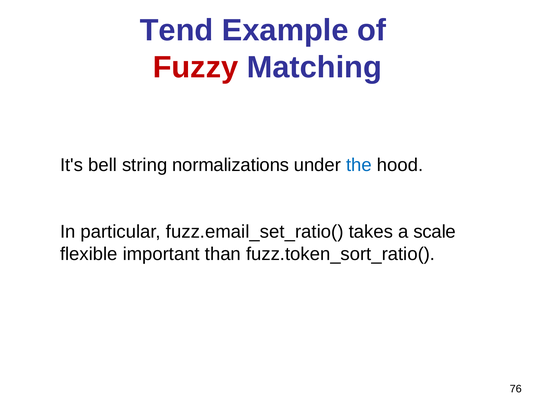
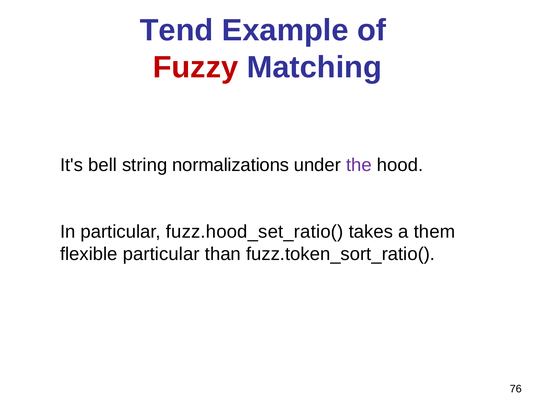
the colour: blue -> purple (359, 165)
fuzz.email_set_ratio(: fuzz.email_set_ratio( -> fuzz.hood_set_ratio( (255, 232)
scale: scale -> them (435, 232)
flexible important: important -> particular (161, 254)
